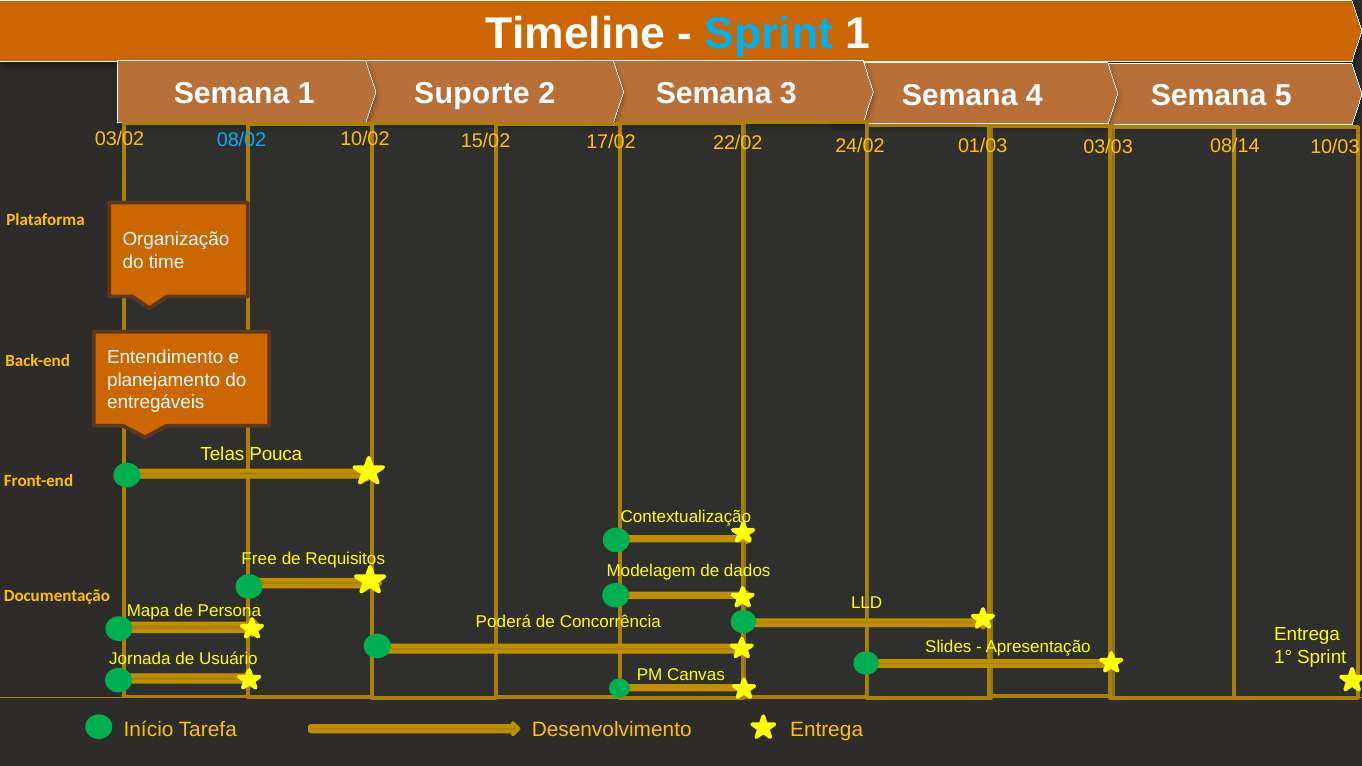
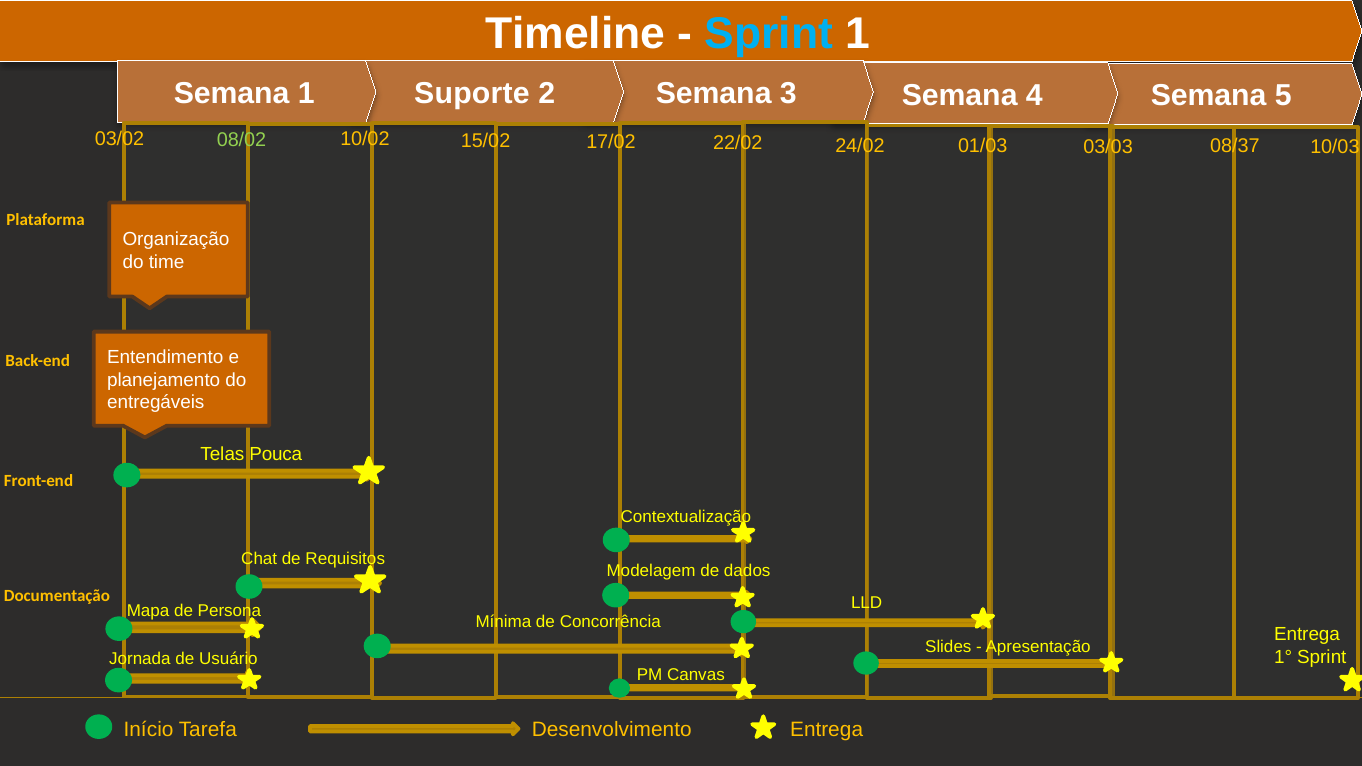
08/02 colour: light blue -> light green (241, 140)
08/14: 08/14 -> 08/37 (1235, 146)
Free: Free -> Chat (259, 559)
Poderá: Poderá -> Mínima (503, 622)
